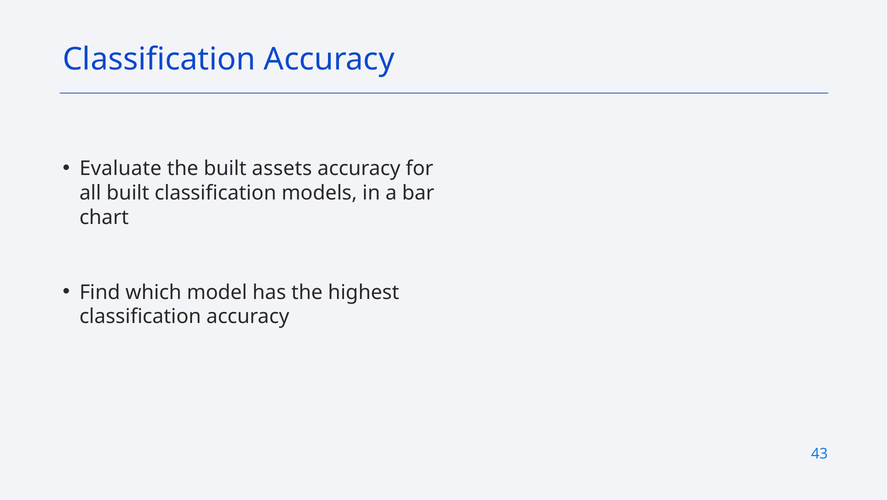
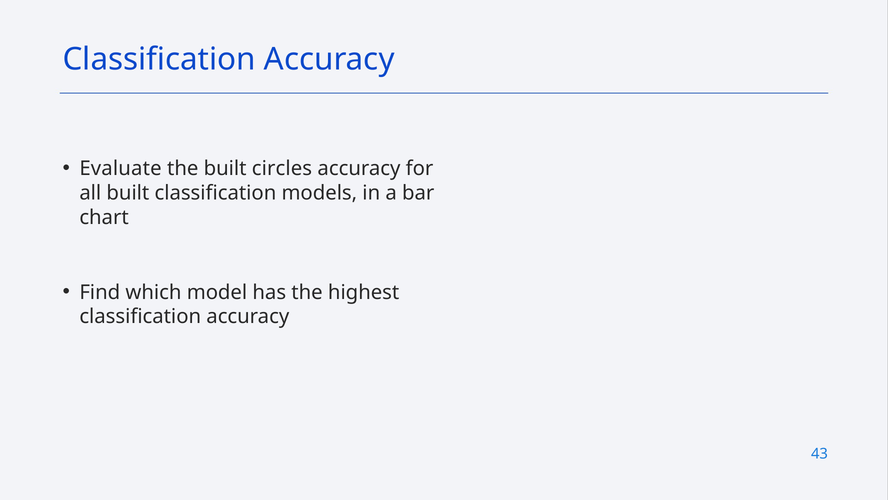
assets: assets -> circles (282, 169)
